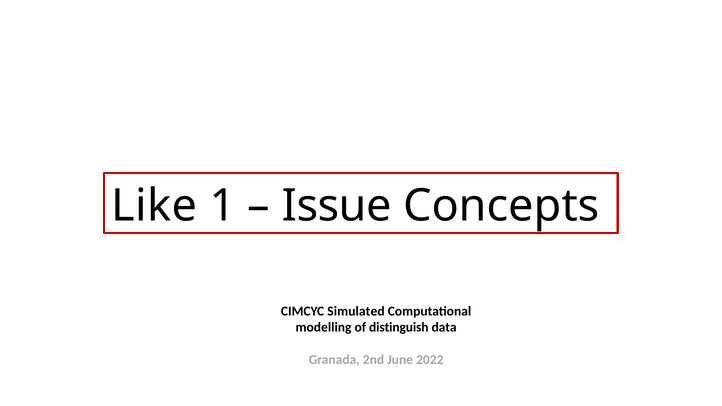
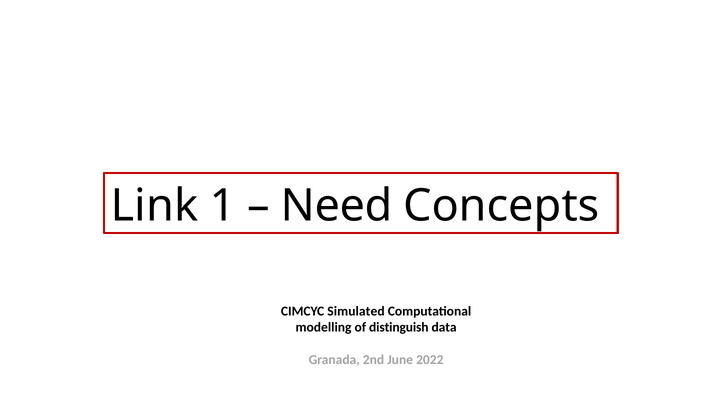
Like: Like -> Link (154, 206)
Issue: Issue -> Need (337, 206)
